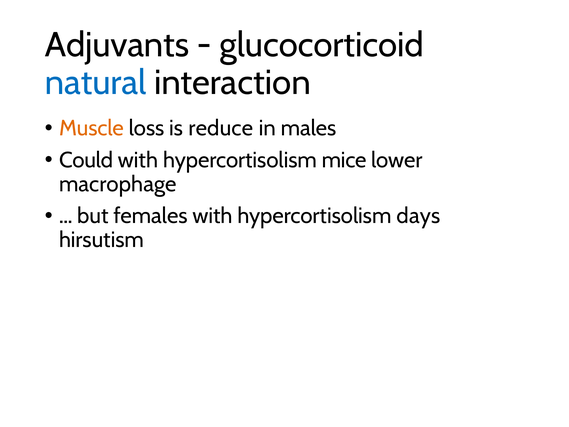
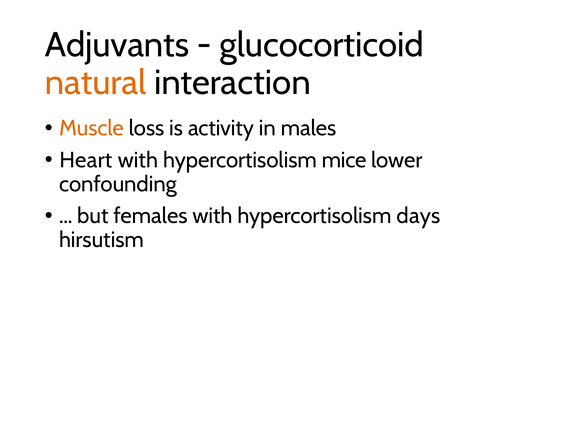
natural colour: blue -> orange (96, 83)
reduce: reduce -> activity (221, 128)
Could: Could -> Heart (86, 160)
macrophage: macrophage -> confounding (118, 184)
